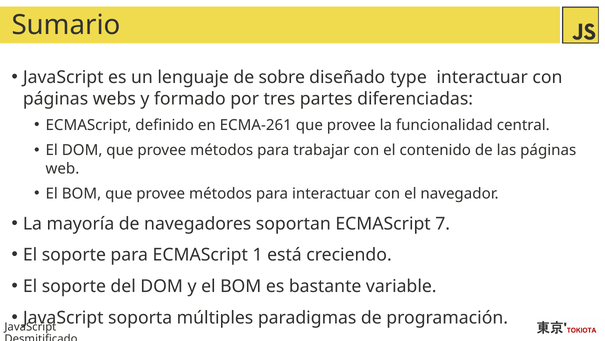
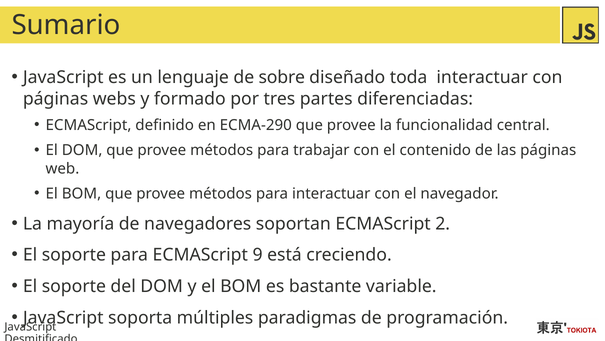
type: type -> toda (409, 77)
ECMA-261: ECMA-261 -> ECMA-290 (256, 125)
7: 7 -> 2 (443, 223)
1: 1 -> 9 (258, 255)
